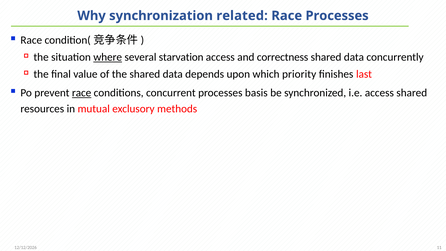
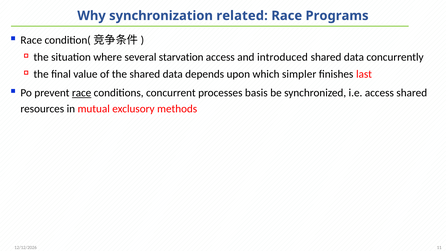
Race Processes: Processes -> Programs (337, 16)
where underline: present -> none (108, 57)
correctness: correctness -> introduced (282, 57)
priority: priority -> simpler (299, 74)
